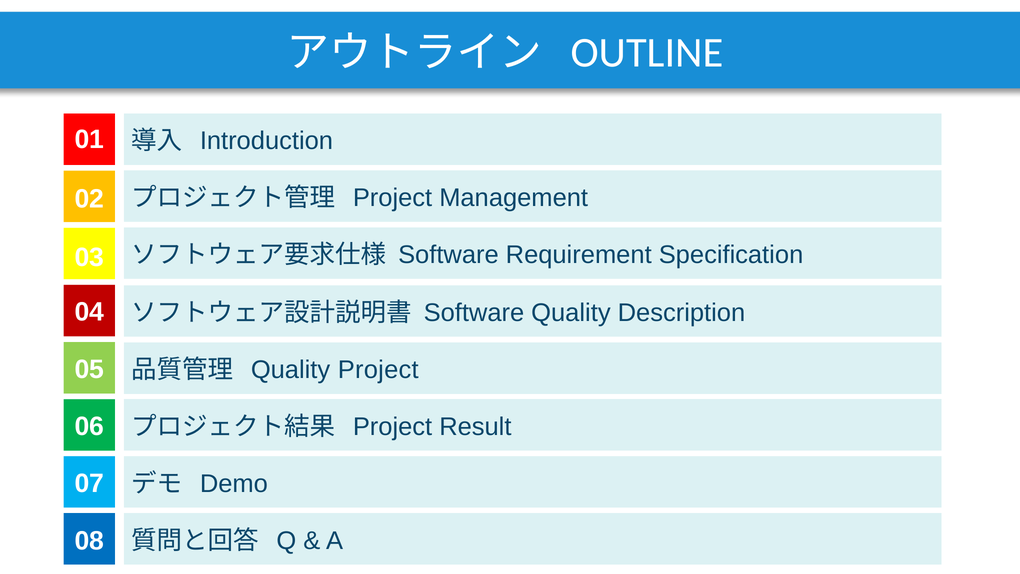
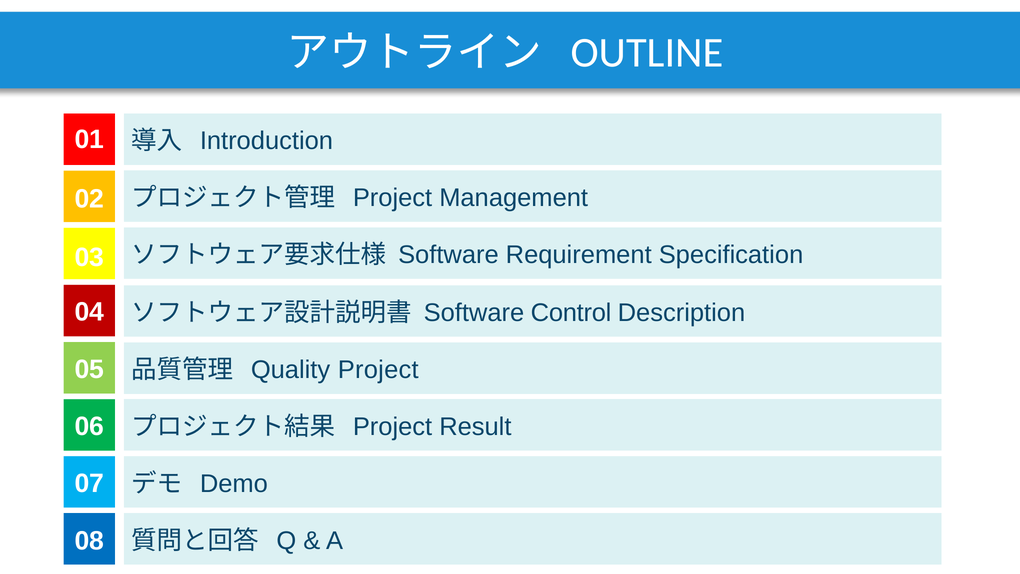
Software Quality: Quality -> Control (571, 313)
